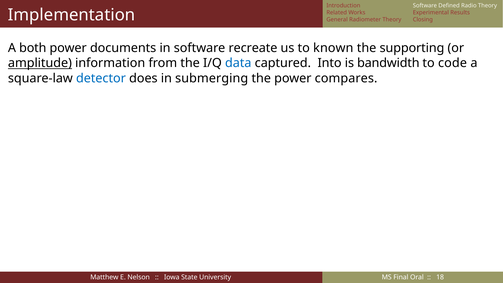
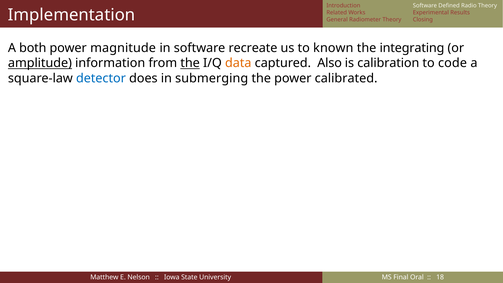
documents: documents -> magnitude (123, 48)
supporting: supporting -> integrating (412, 48)
the underline: none -> present (190, 63)
data colour: blue -> orange (238, 63)
Into: Into -> Also (330, 63)
bandwidth: bandwidth -> calibration (388, 63)
compares: compares -> calibrated (346, 78)
